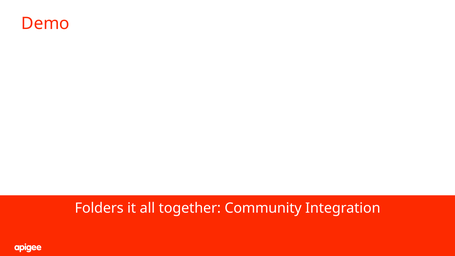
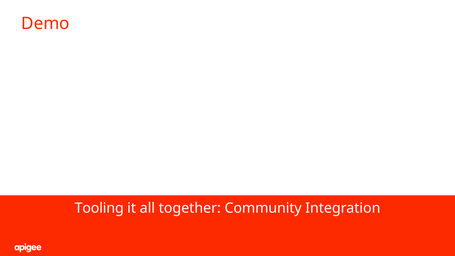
Folders: Folders -> Tooling (99, 208)
